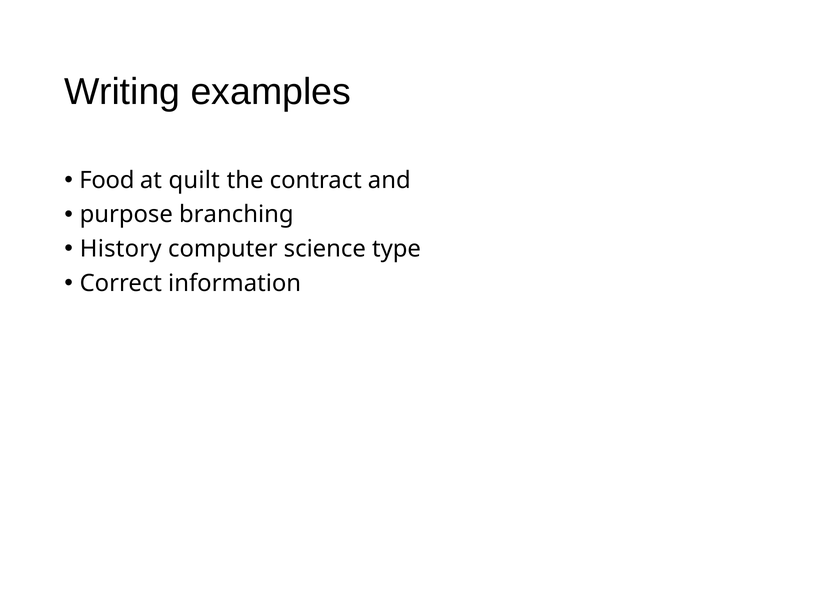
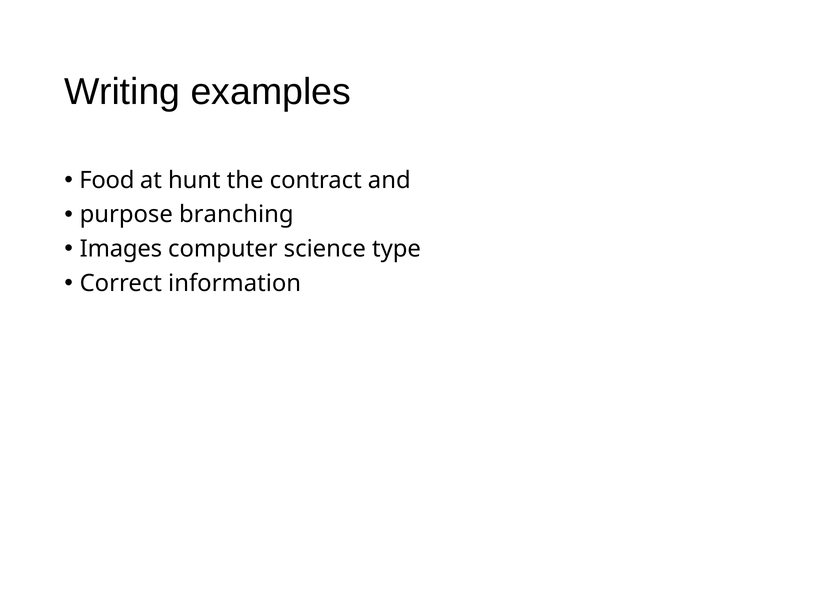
quilt: quilt -> hunt (194, 180)
History: History -> Images (121, 249)
